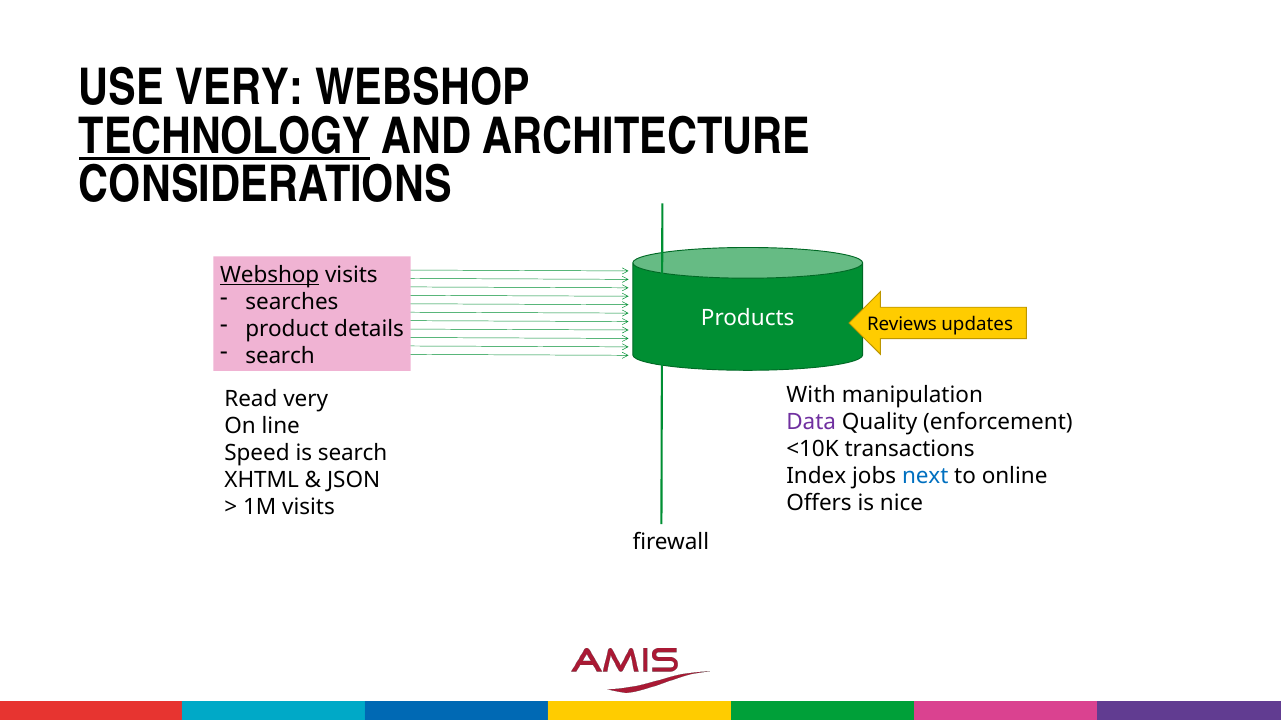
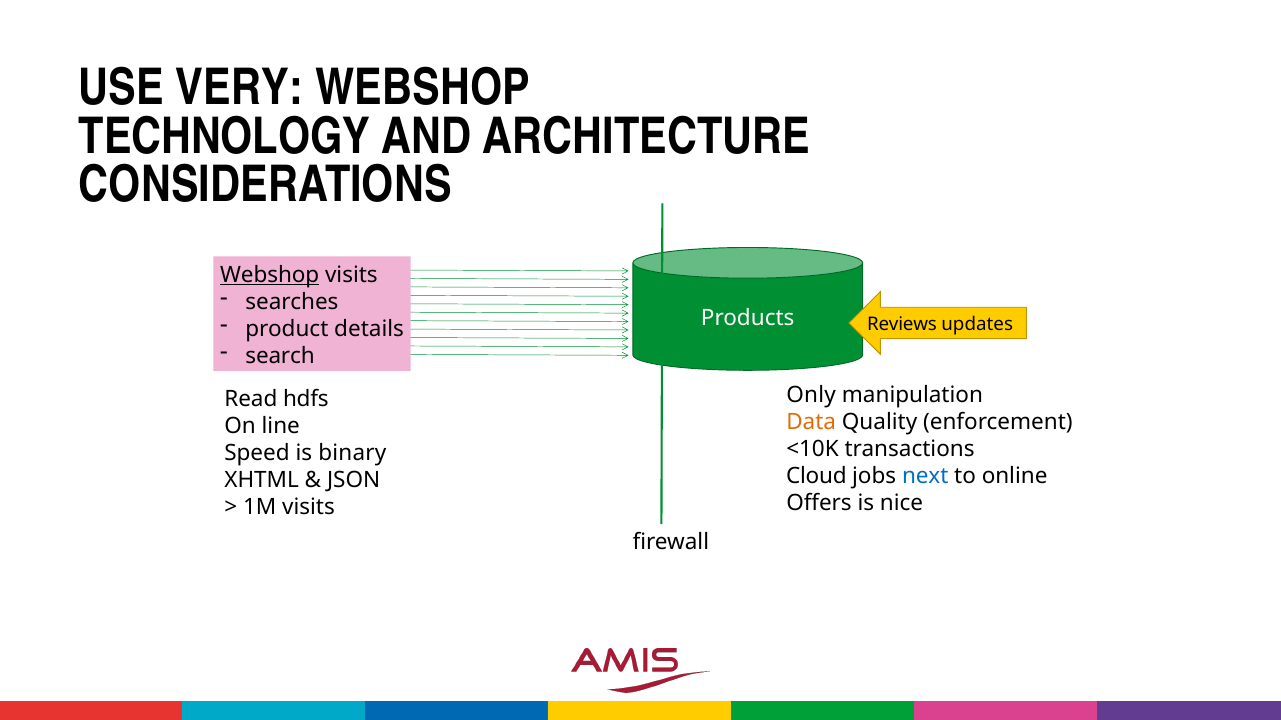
TECHNOLOGY underline: present -> none (224, 137)
With: With -> Only (811, 396)
Read very: very -> hdfs (306, 399)
Data colour: purple -> orange (811, 423)
is search: search -> binary (352, 453)
Index: Index -> Cloud (816, 477)
